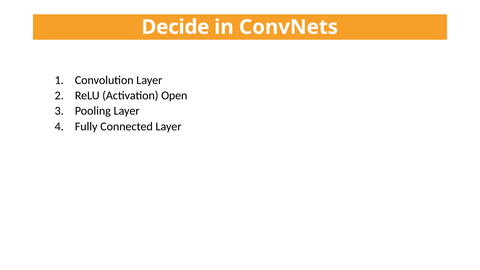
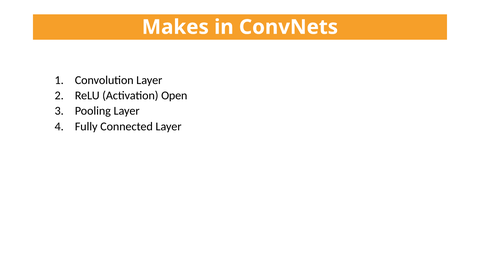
Decide: Decide -> Makes (175, 27)
